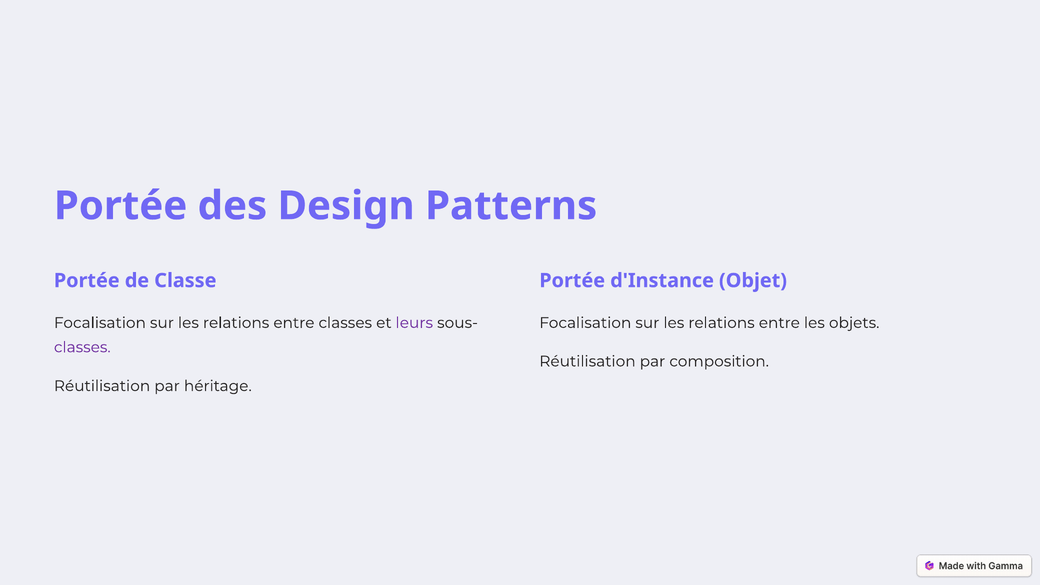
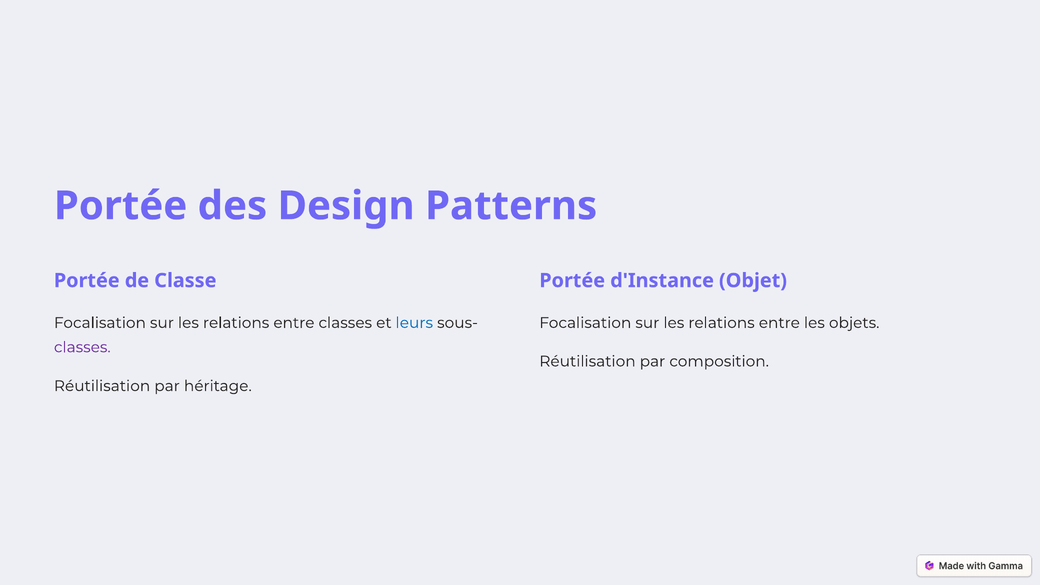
leurs colour: purple -> blue (414, 323)
